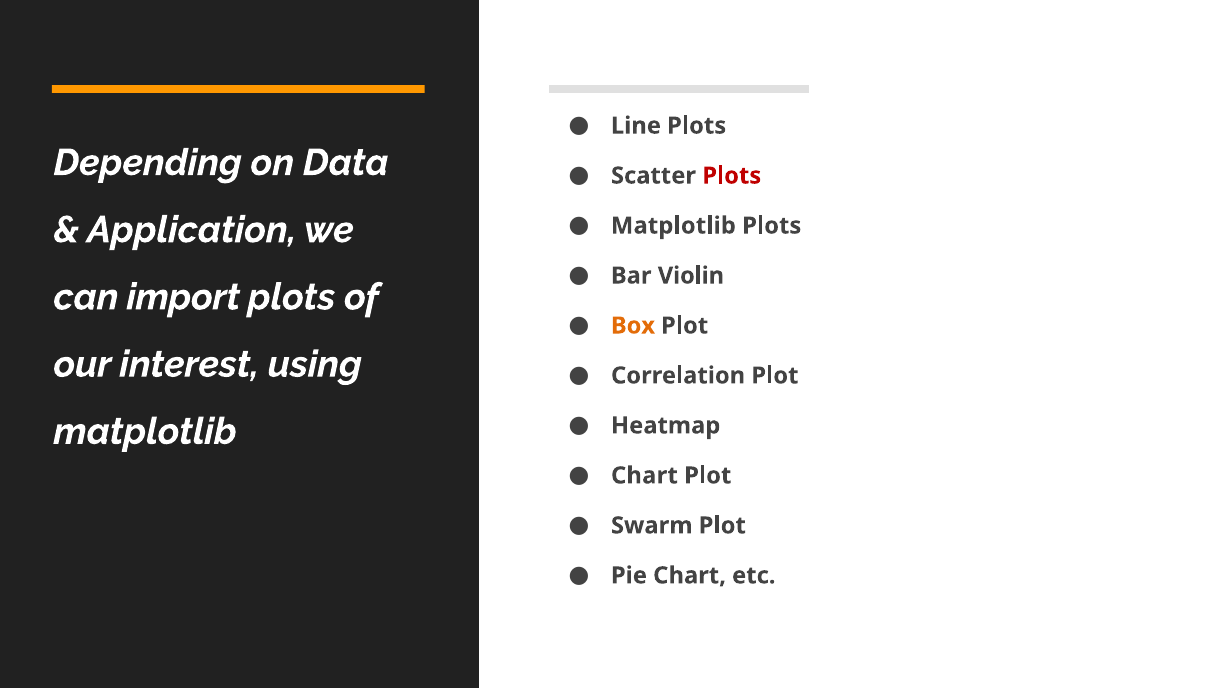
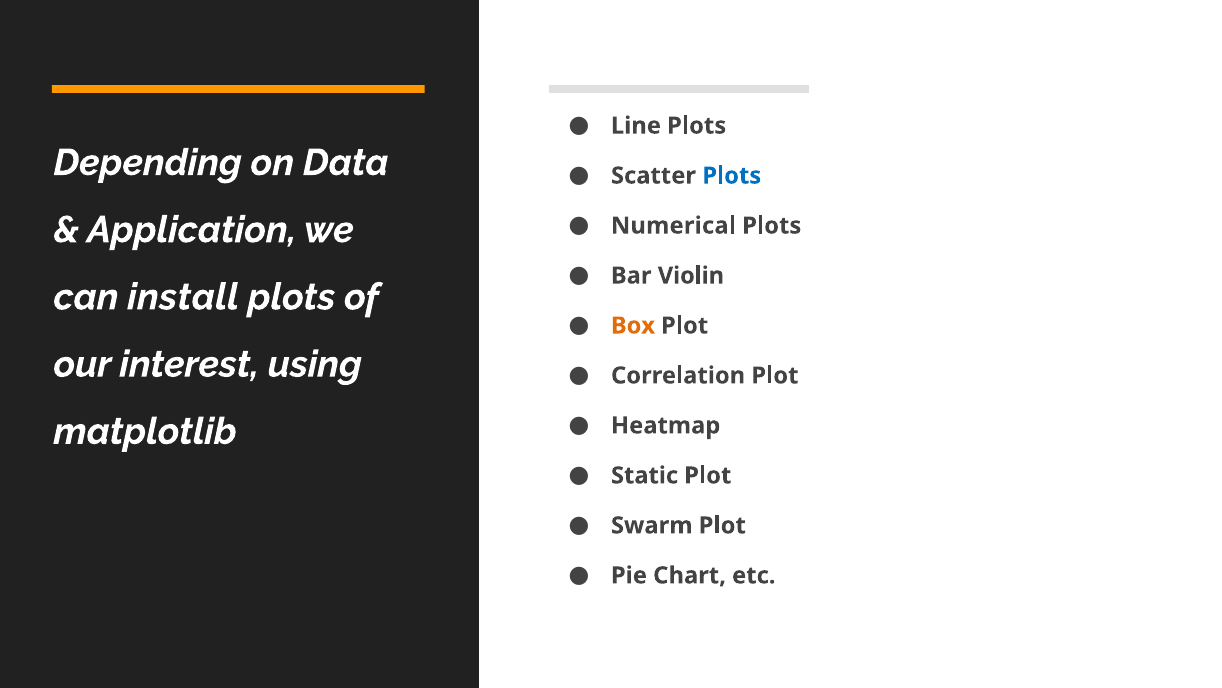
Plots colour: red -> blue (732, 176)
Matplotlib: Matplotlib -> Numerical (673, 225)
import: import -> install (183, 297)
Chart: Chart -> Static (645, 475)
